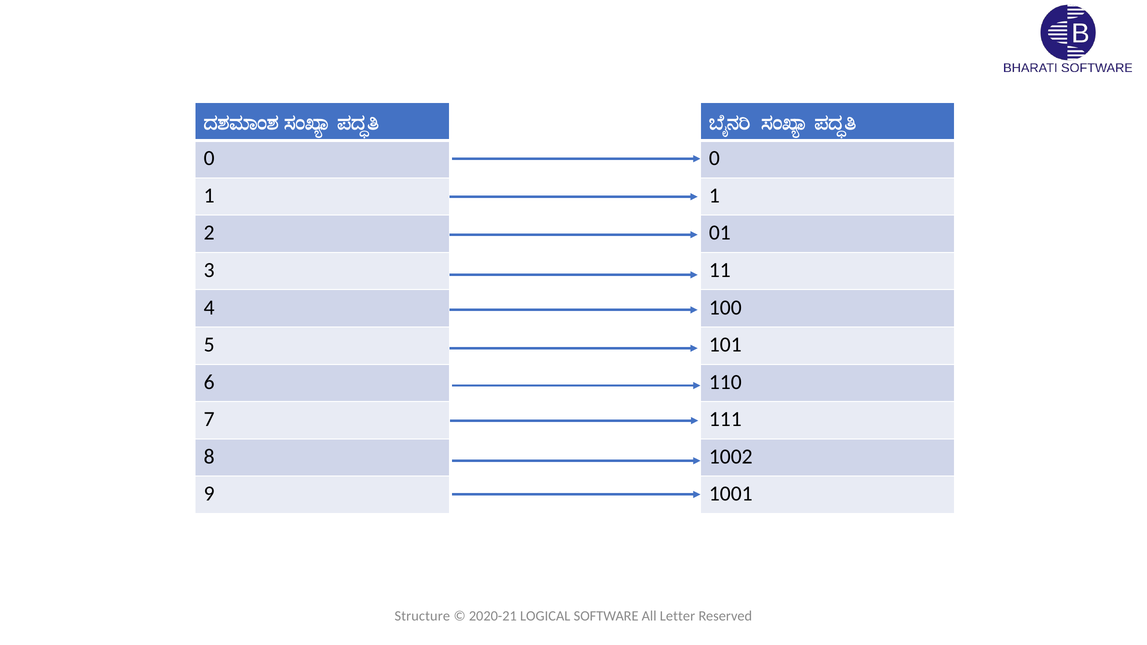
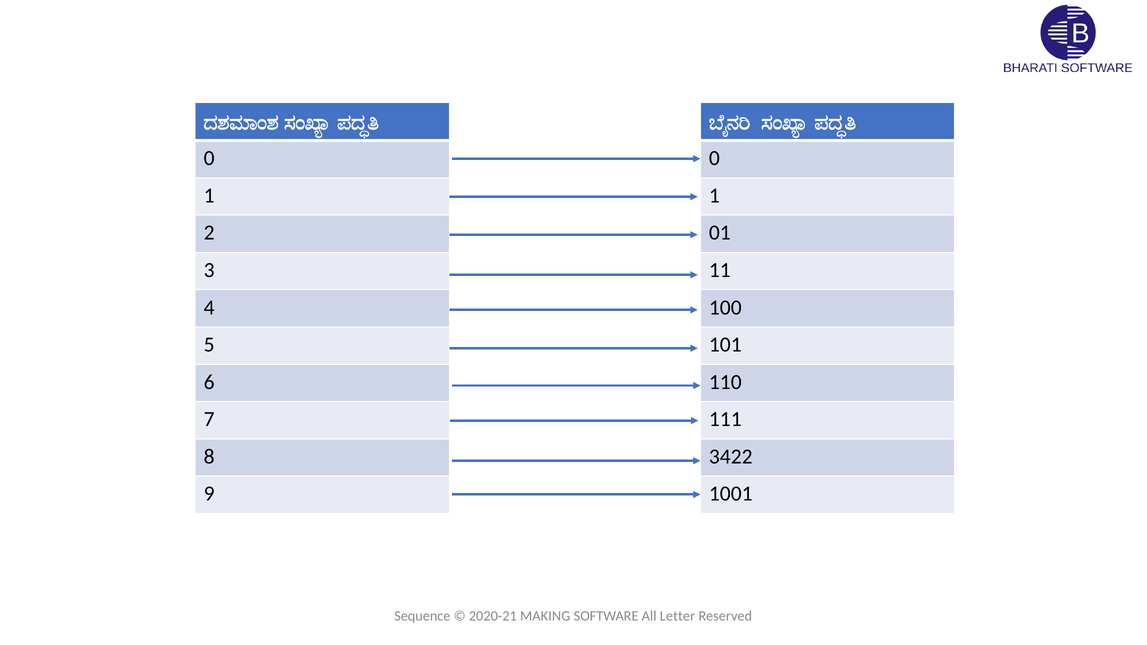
1002: 1002 -> 3422 (731, 457)
Structure: Structure -> Sequence (422, 616)
LOGICAL: LOGICAL -> MAKING (545, 616)
